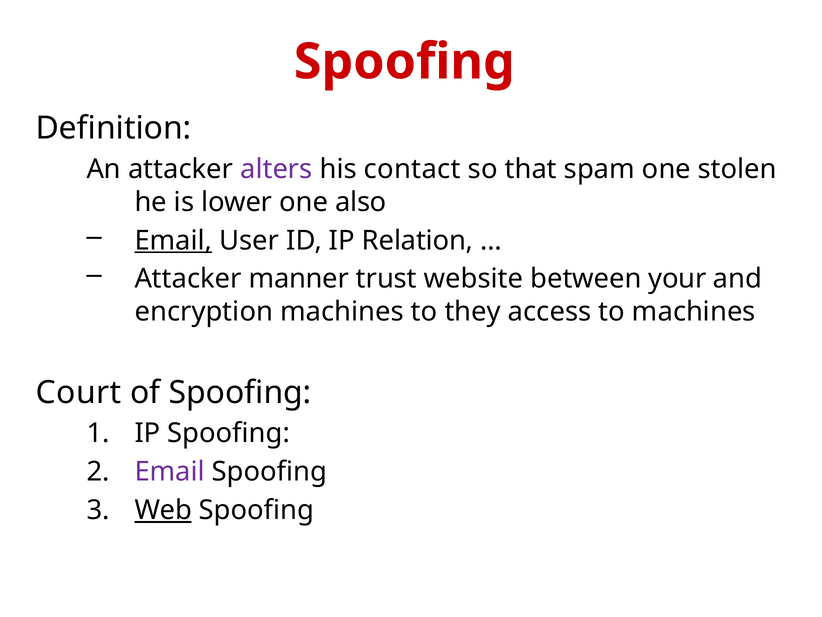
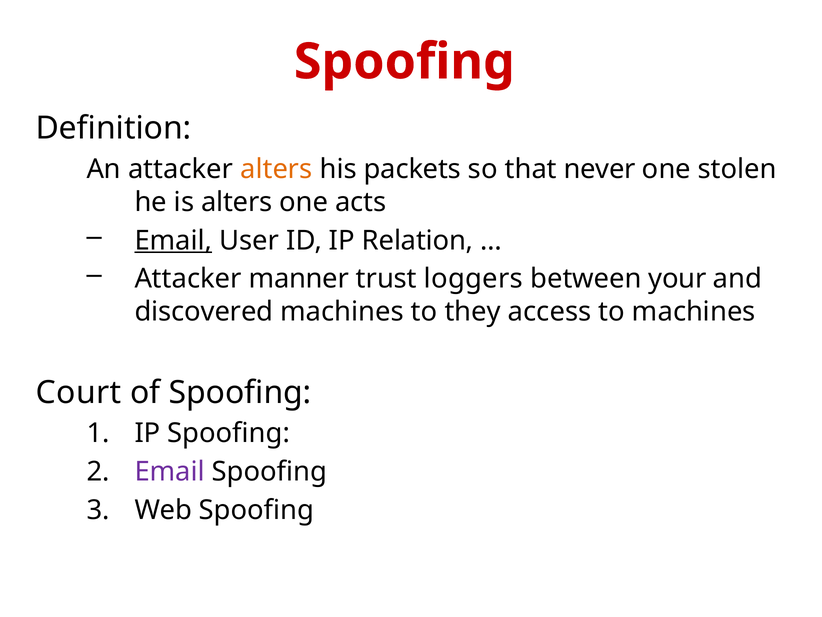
alters colour: purple -> orange (276, 169)
contact: contact -> packets (412, 169)
spam: spam -> never (600, 169)
is lower: lower -> alters (237, 202)
also: also -> acts (361, 202)
website: website -> loggers (473, 279)
encryption: encryption -> discovered (204, 312)
Web underline: present -> none (163, 510)
